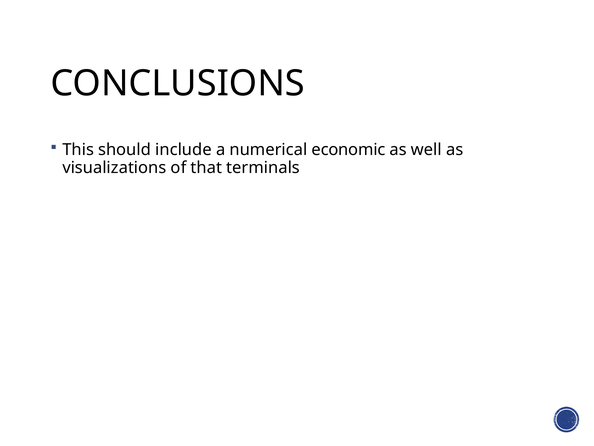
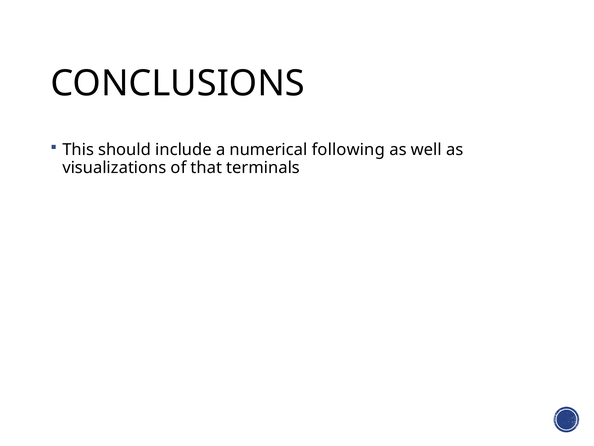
economic: economic -> following (348, 150)
